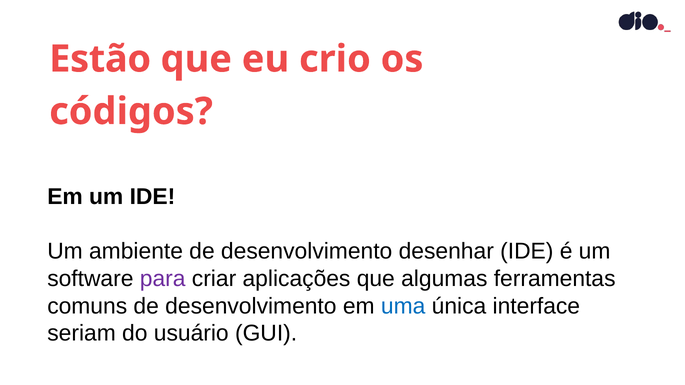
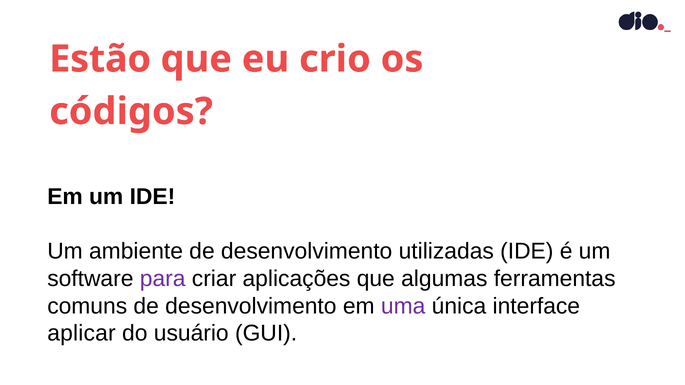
desenhar: desenhar -> utilizadas (446, 251)
uma colour: blue -> purple (403, 306)
seriam: seriam -> aplicar (81, 334)
